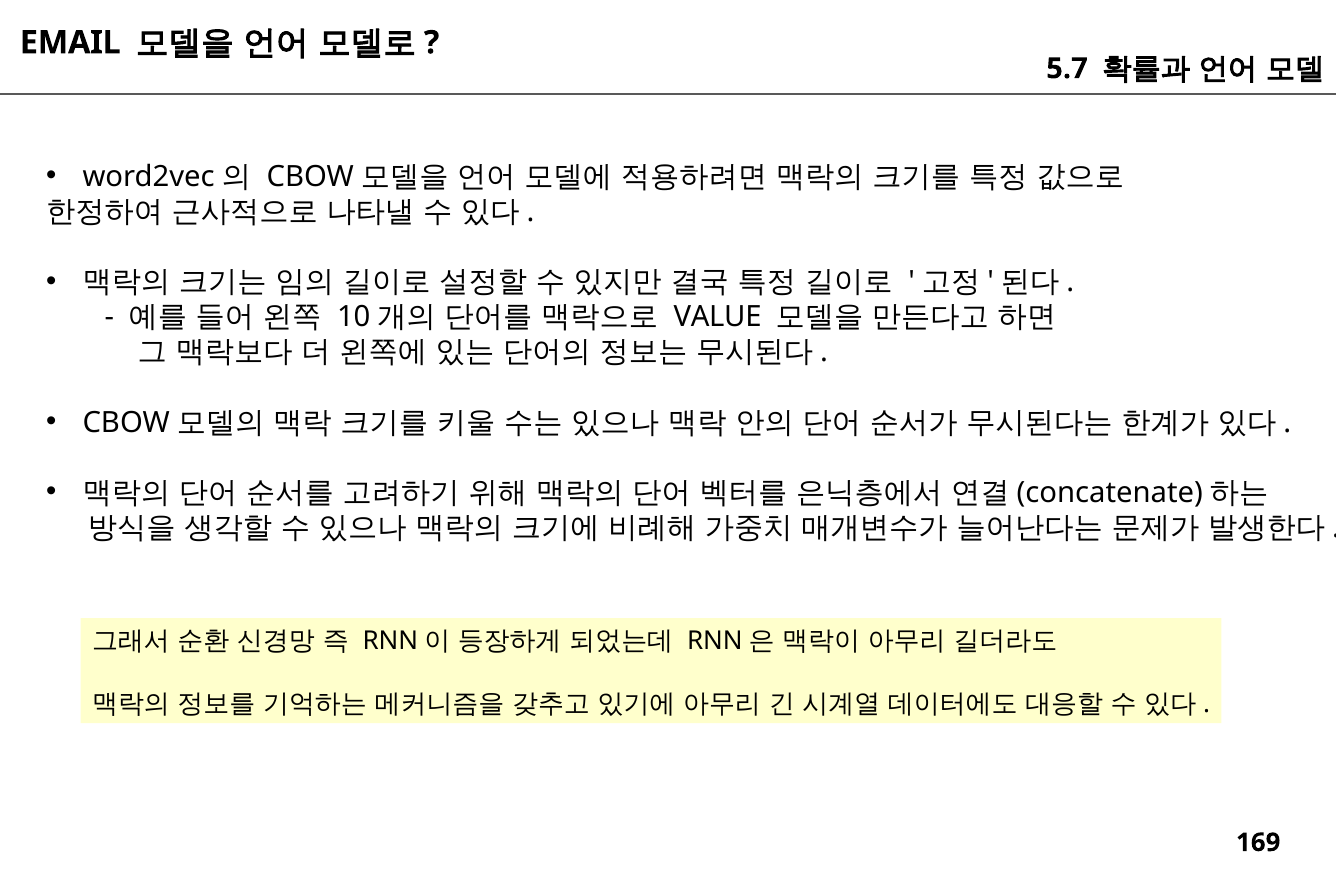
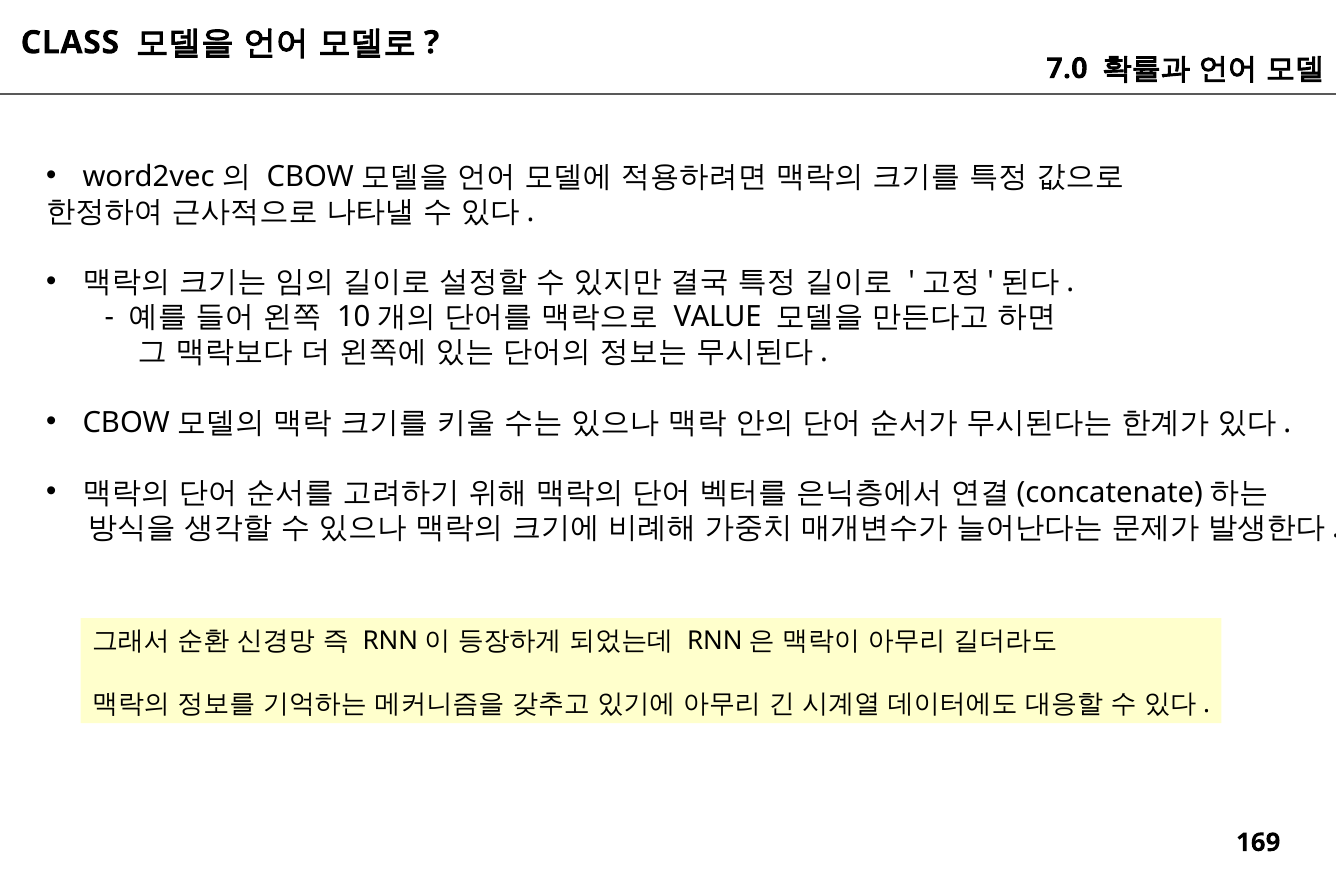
EMAIL: EMAIL -> CLASS (70, 43)
5.7: 5.7 -> 7.0 (1067, 68)
